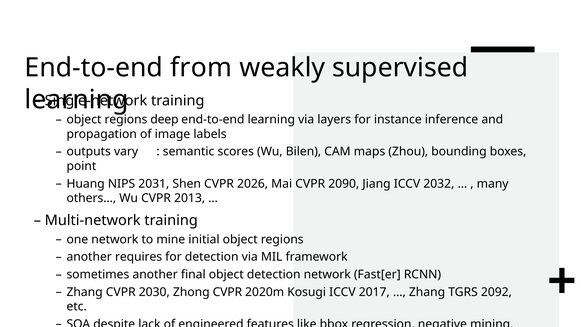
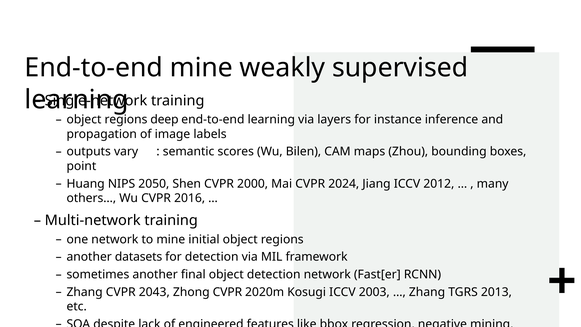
End-to-end from: from -> mine (201, 68)
2031: 2031 -> 2050 (154, 184)
2026: 2026 -> 2000 (253, 184)
2090: 2090 -> 2024 (344, 184)
2032: 2032 -> 2012 (439, 184)
2013: 2013 -> 2016 (190, 198)
requires: requires -> datasets (139, 257)
2030: 2030 -> 2043 (154, 292)
2017: 2017 -> 2003 (374, 292)
2092: 2092 -> 2013 (496, 292)
